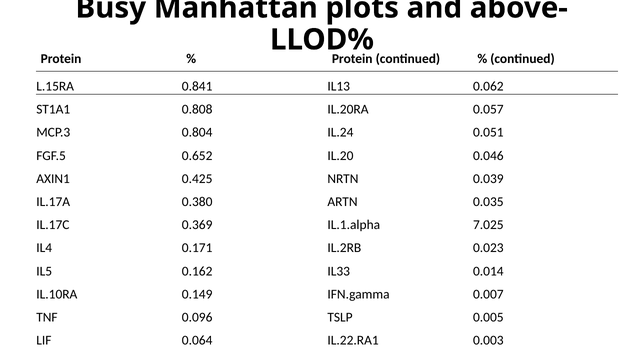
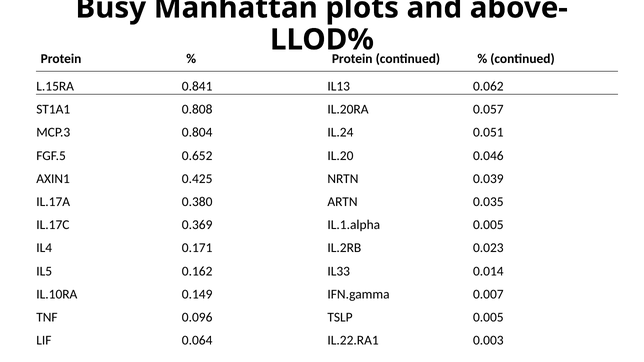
IL.1.alpha 7.025: 7.025 -> 0.005 (488, 225)
